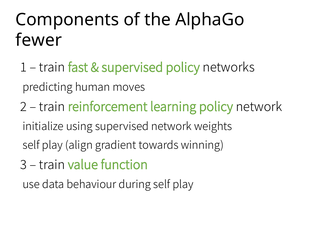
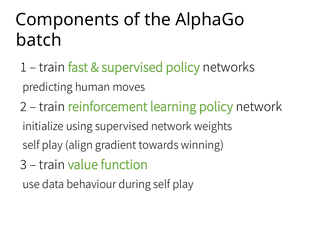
fewer: fewer -> batch (39, 40)
